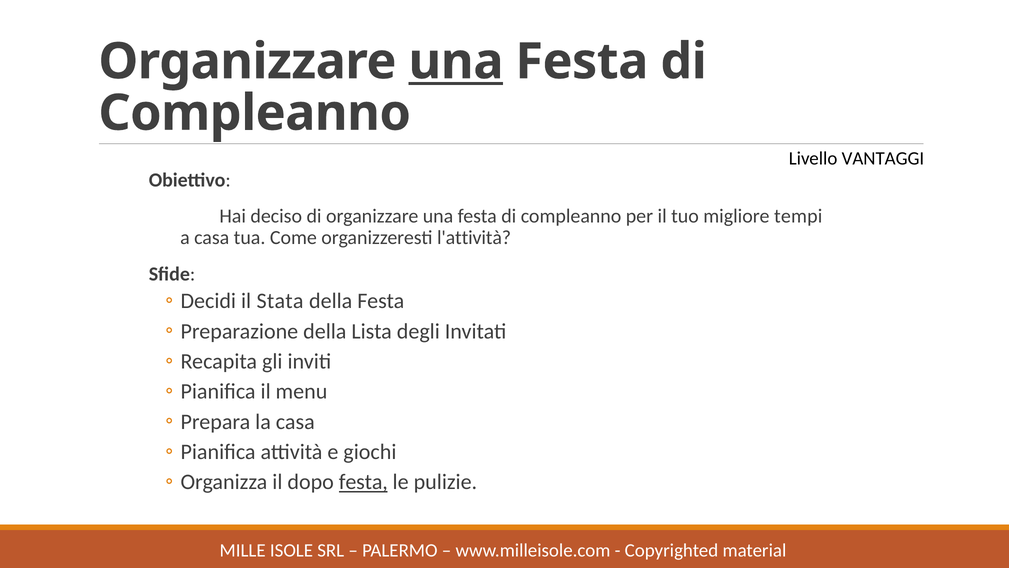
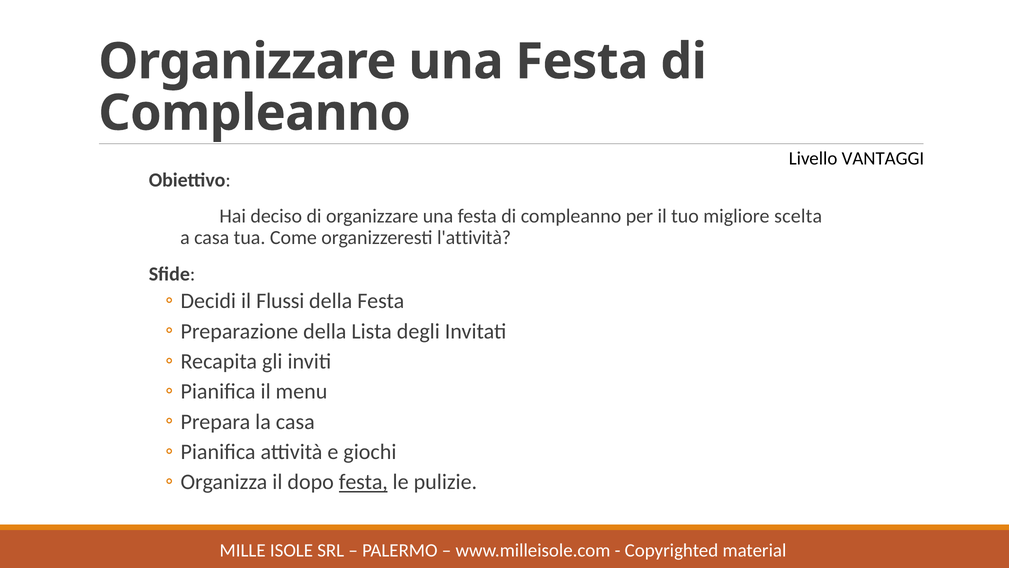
una underline: present -> none (456, 62)
tempi: tempi -> scelta (798, 216)
Stata: Stata -> Flussi (280, 301)
